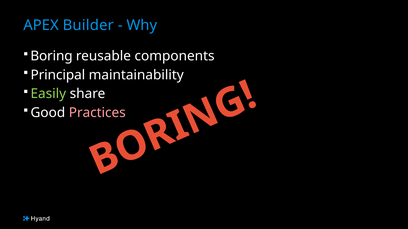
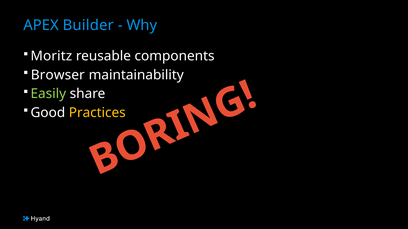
Boring: Boring -> Moritz (51, 56)
Principal: Principal -> Browser (58, 75)
Practices colour: pink -> yellow (97, 113)
